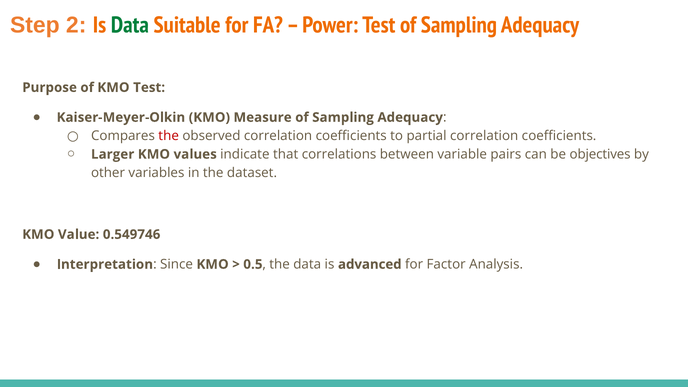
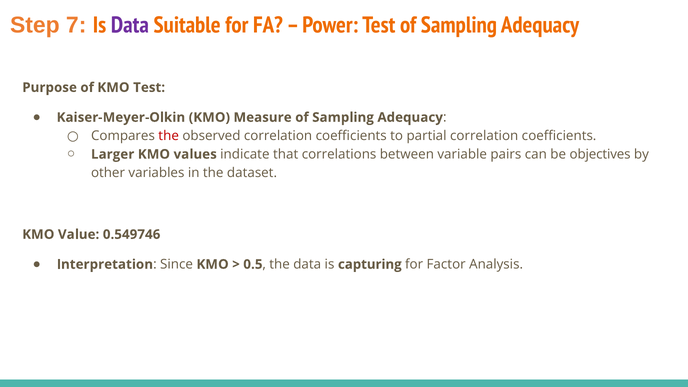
2: 2 -> 7 (76, 25)
Data colour: green -> purple (130, 25)
advanced: advanced -> capturing (370, 264)
